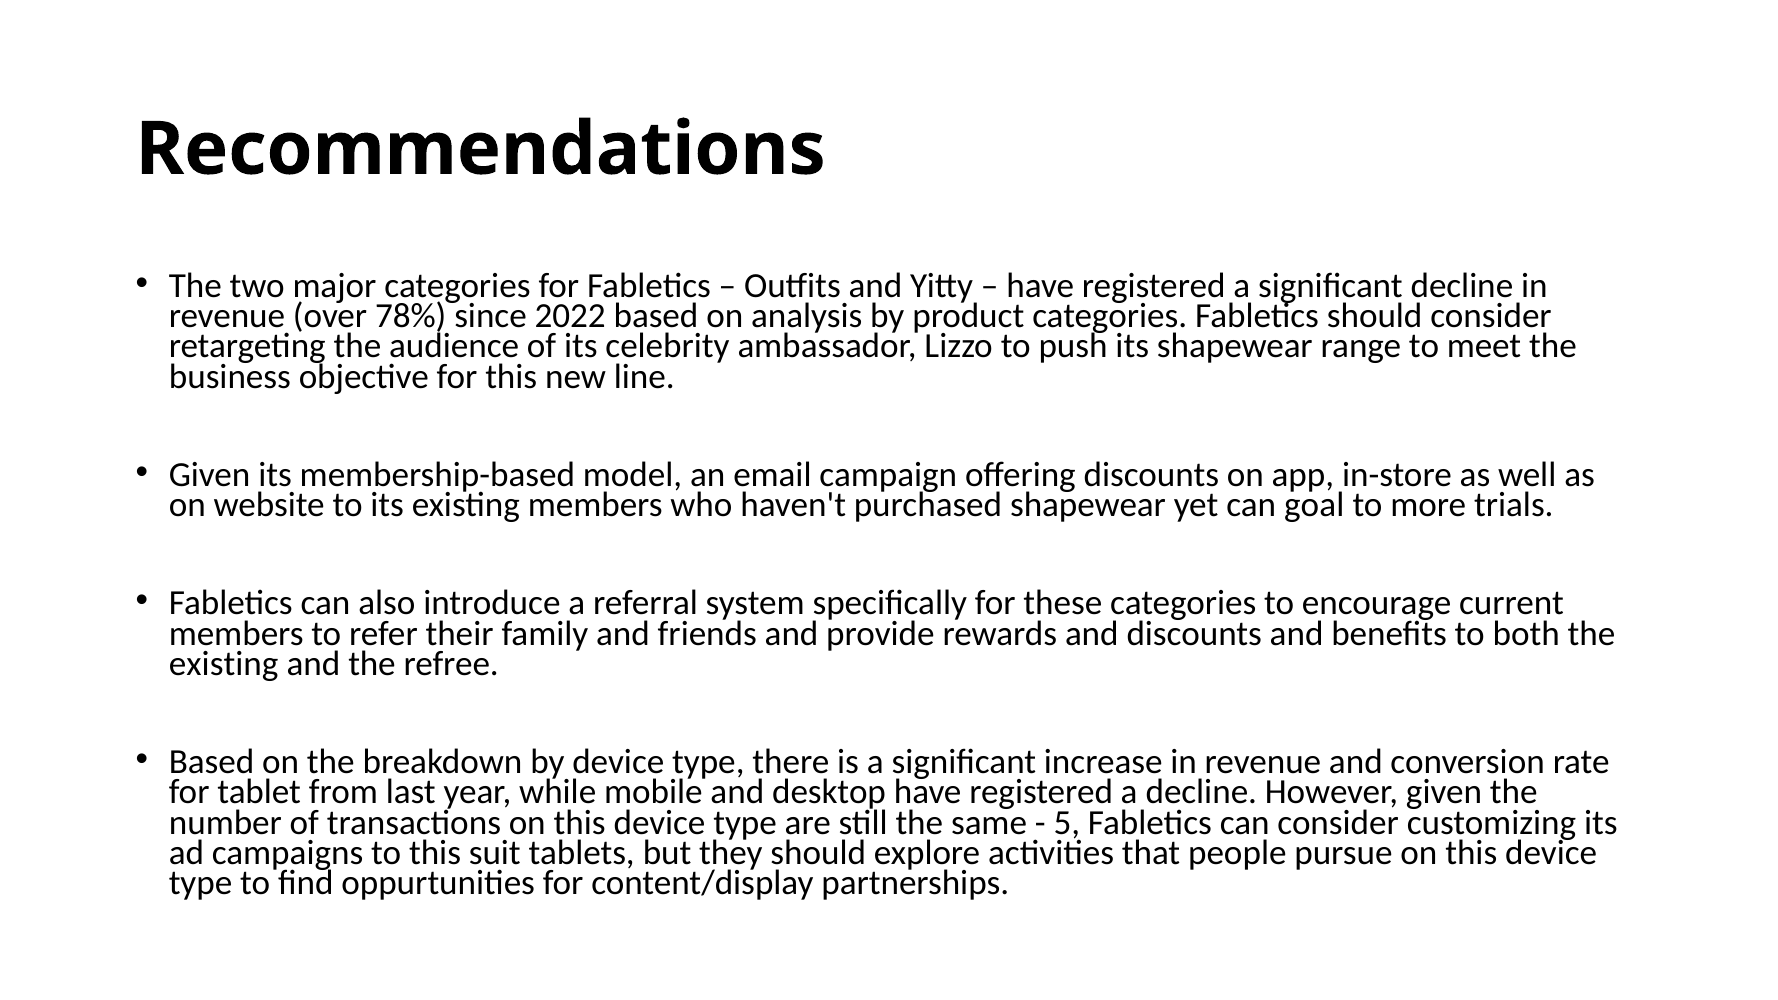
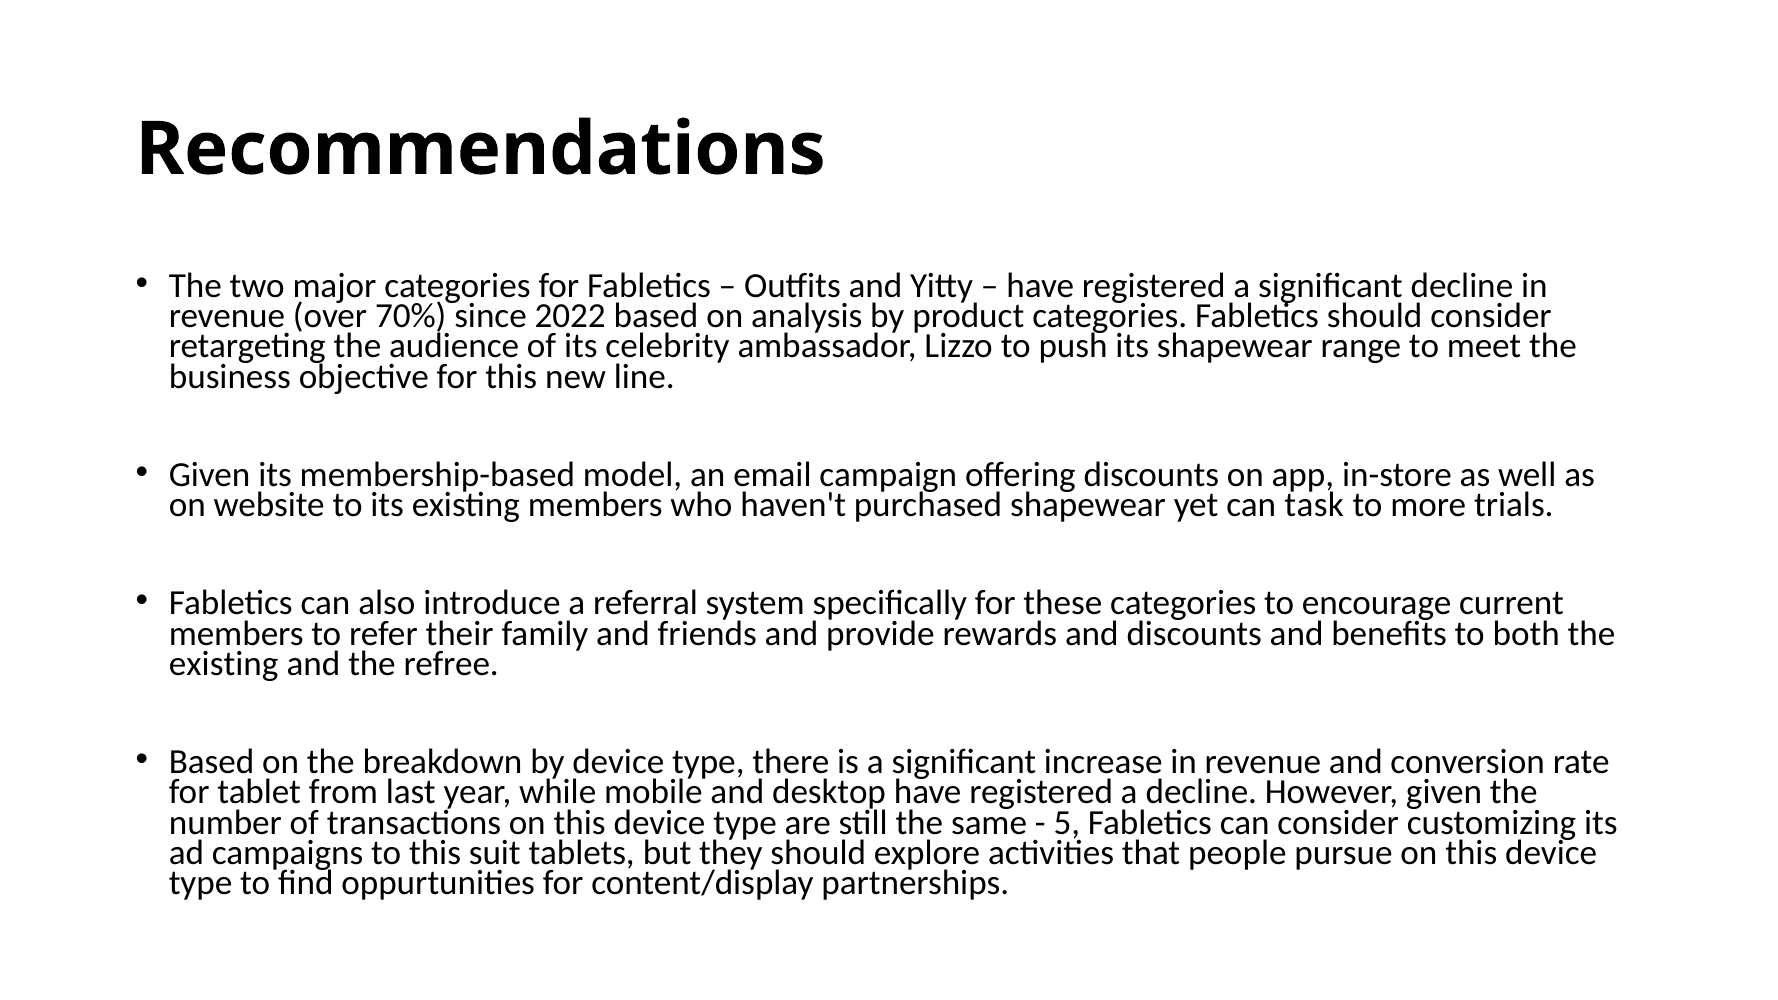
78%: 78% -> 70% (411, 316)
goal: goal -> task (1314, 505)
